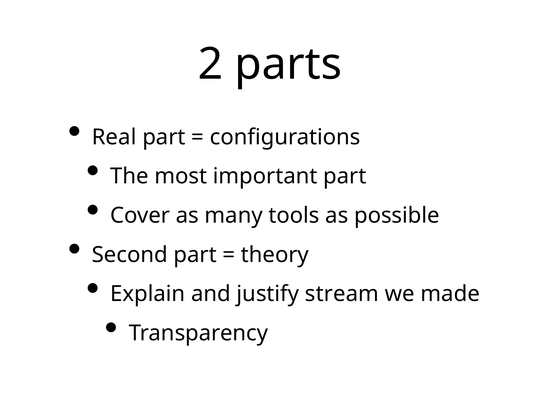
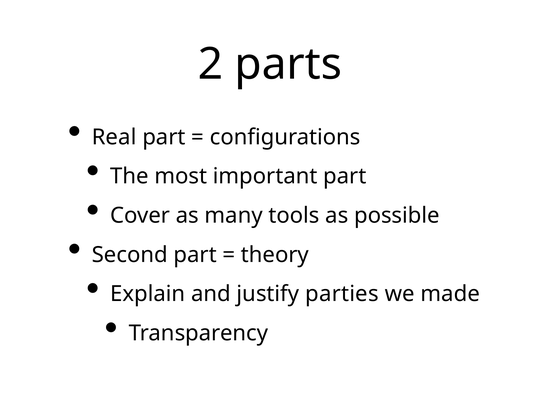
stream: stream -> parties (342, 294)
